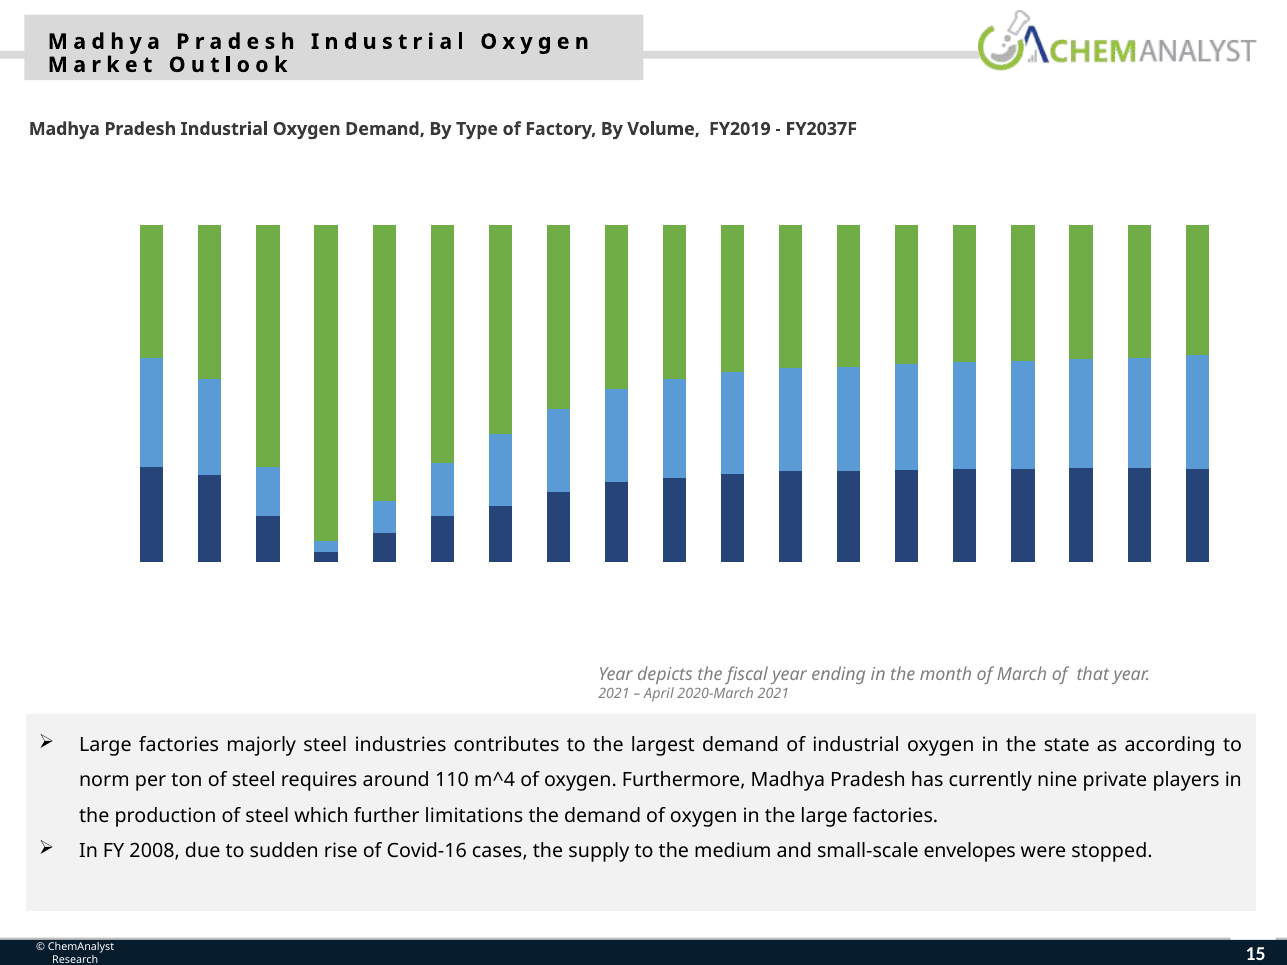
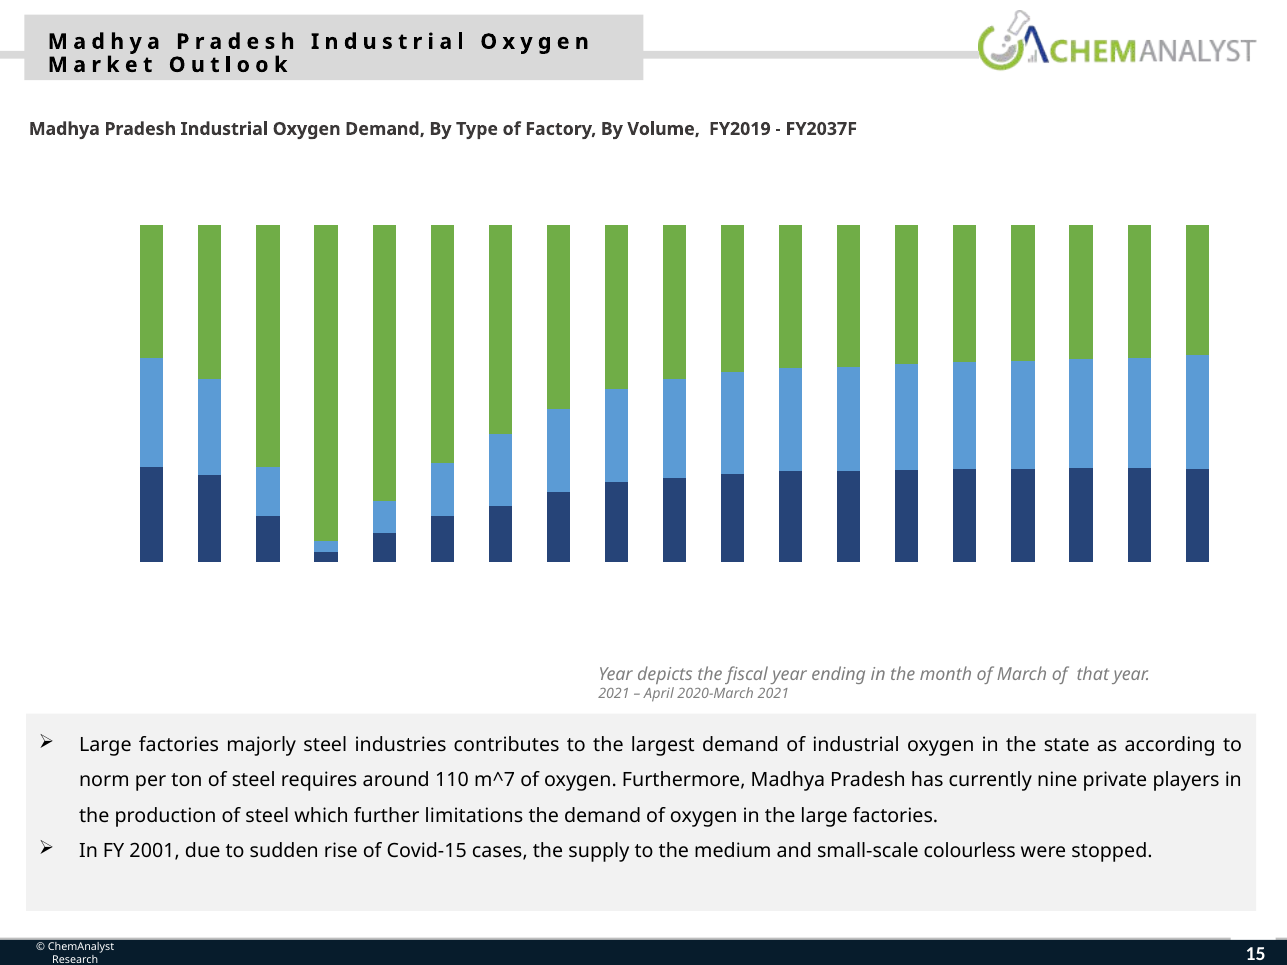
m^4: m^4 -> m^7 (495, 781)
2008: 2008 -> 2001 (155, 851)
Covid-16: Covid-16 -> Covid-15 (427, 851)
envelopes: envelopes -> colourless (970, 851)
